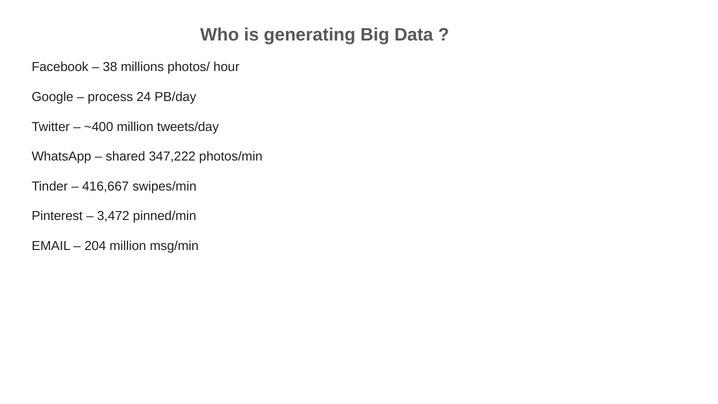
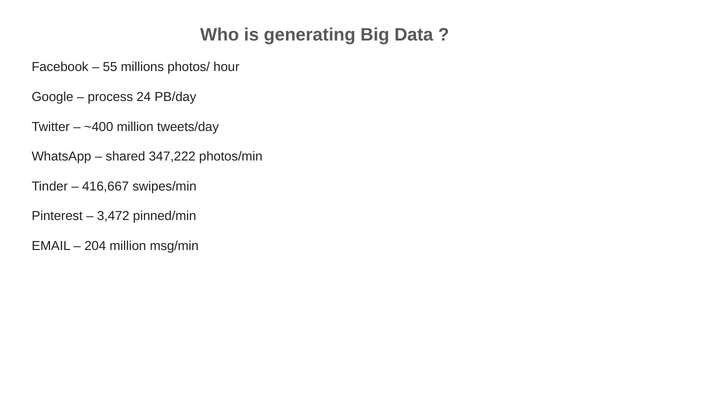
38: 38 -> 55 (110, 67)
